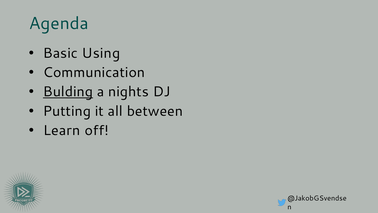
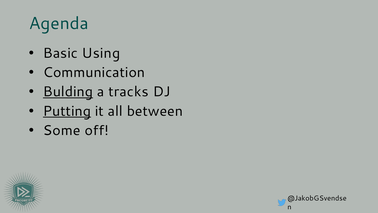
nights: nights -> tracks (128, 92)
Putting underline: none -> present (67, 111)
Learn: Learn -> Some (62, 130)
